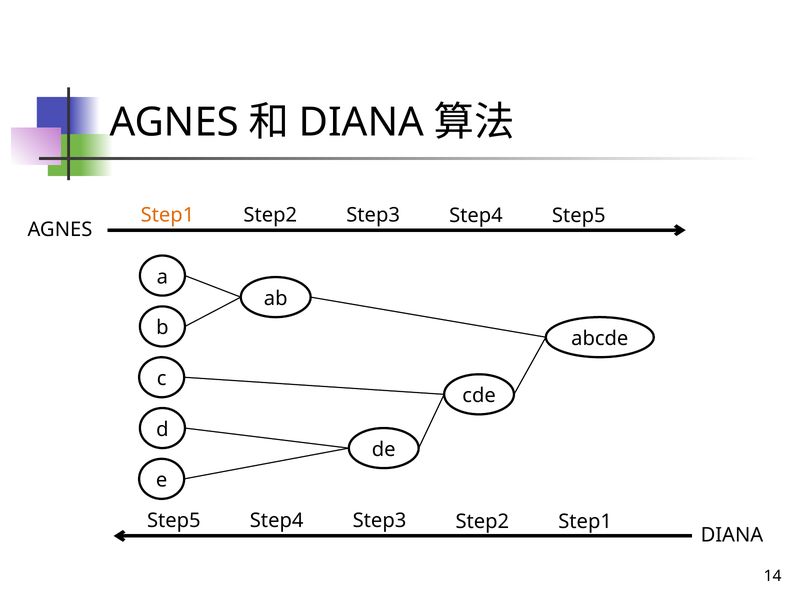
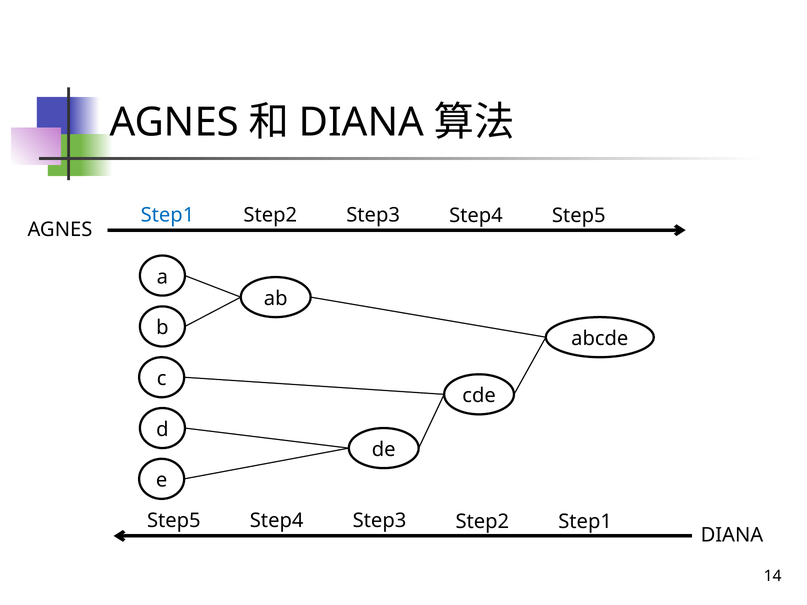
Step1 colour: orange -> blue (167, 215)
